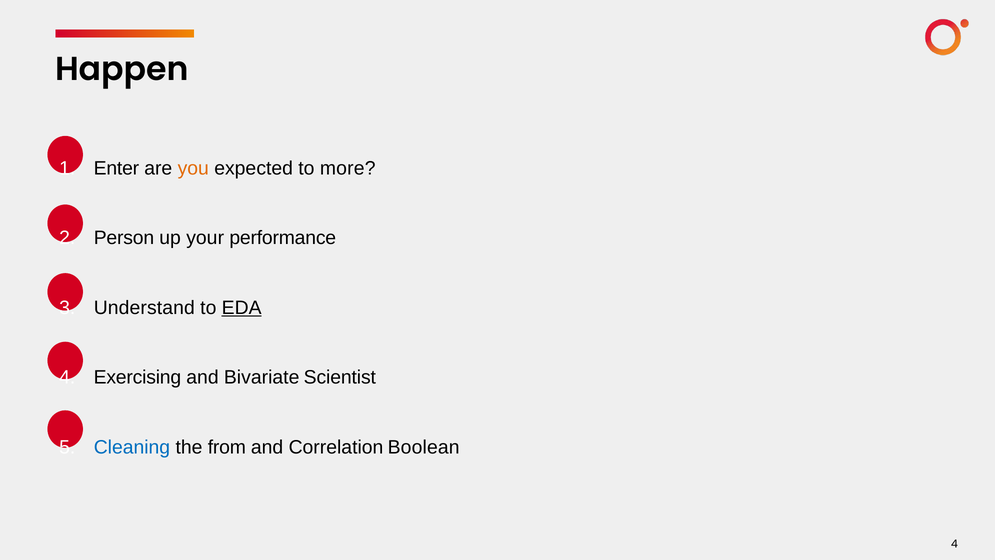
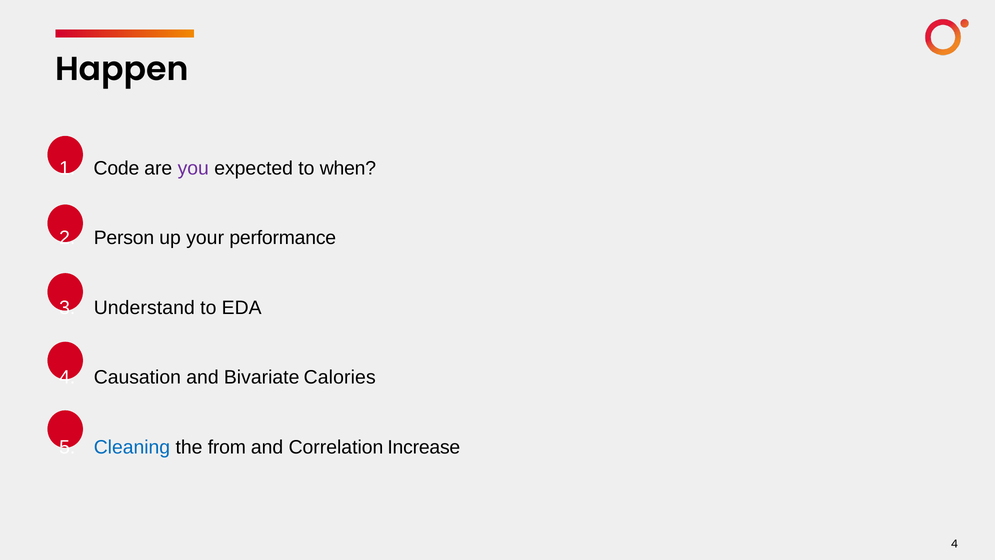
Enter: Enter -> Code (116, 168)
you colour: orange -> purple (193, 168)
more: more -> when (348, 168)
EDA underline: present -> none (242, 308)
Exercising: Exercising -> Causation (137, 377)
Scientist: Scientist -> Calories (340, 377)
Boolean: Boolean -> Increase (424, 447)
